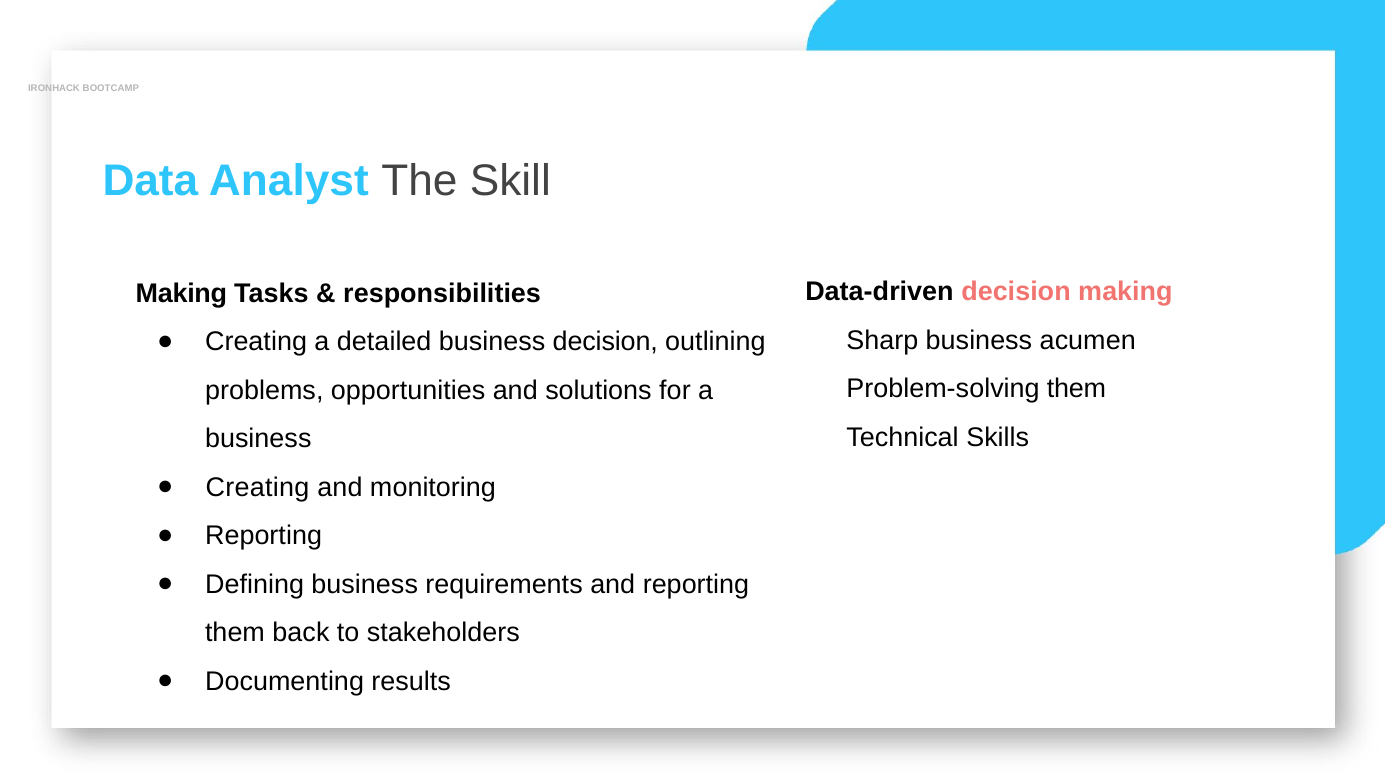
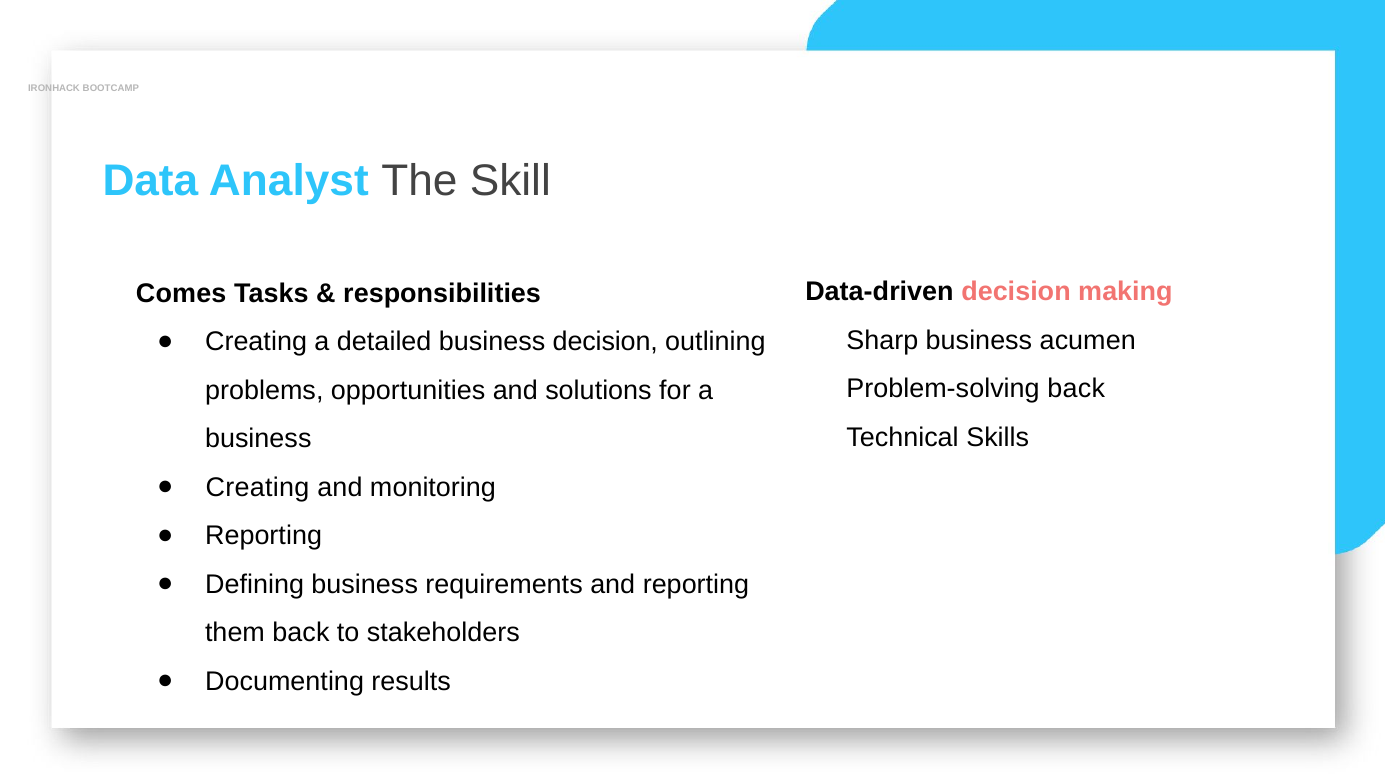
Making: Making -> Comes (181, 294)
Problem-solving them: them -> back (1076, 389)
